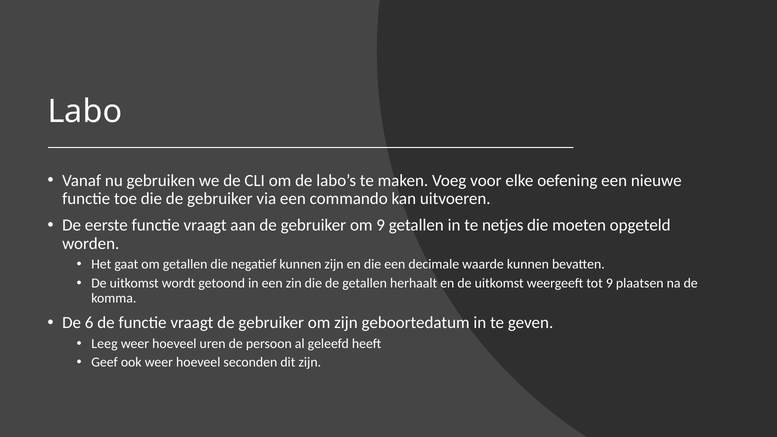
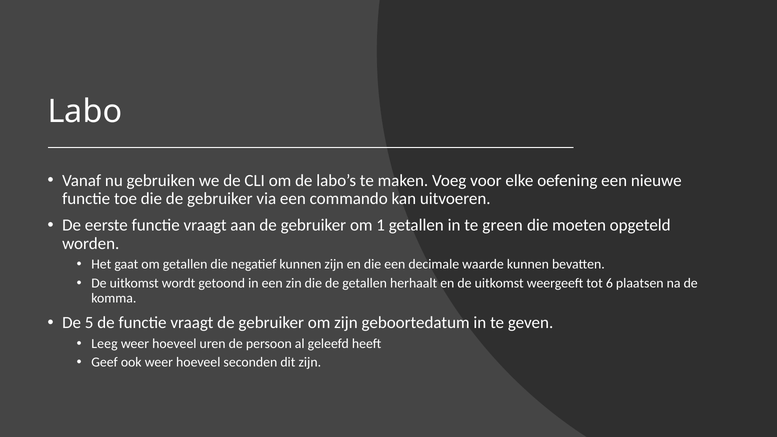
om 9: 9 -> 1 (381, 225)
netjes: netjes -> green (503, 225)
tot 9: 9 -> 6 (609, 283)
6: 6 -> 5 (89, 323)
